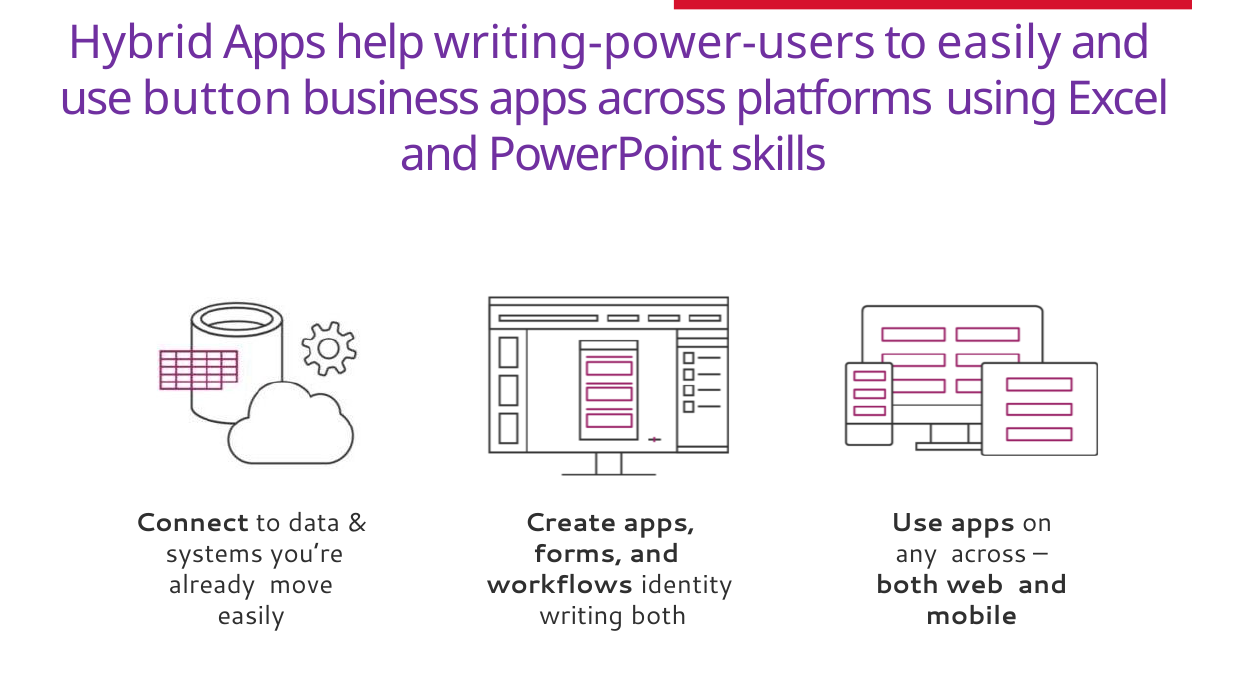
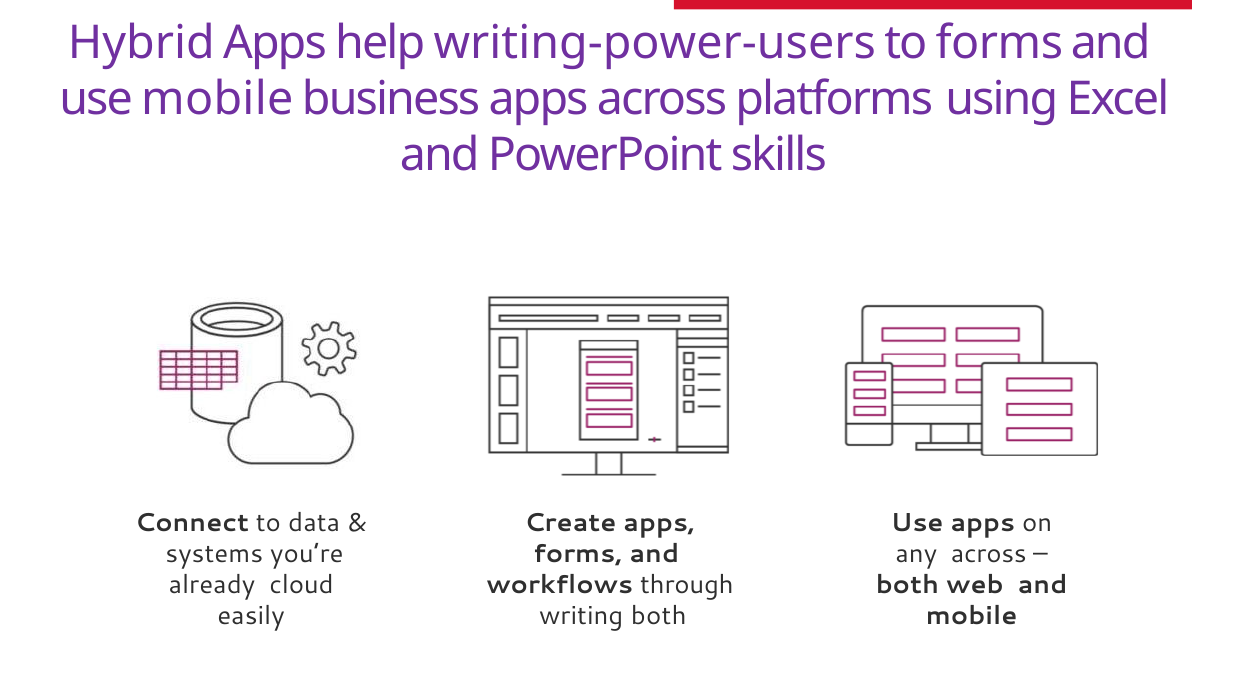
to easily: easily -> forms (999, 43)
use button: button -> mobile (217, 99)
move: move -> cloud (302, 586)
identity: identity -> through (687, 586)
